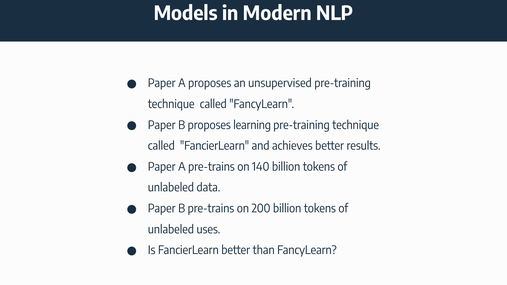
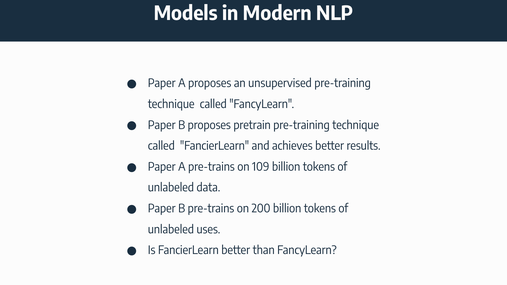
learning: learning -> pretrain (252, 125)
140: 140 -> 109 (261, 167)
